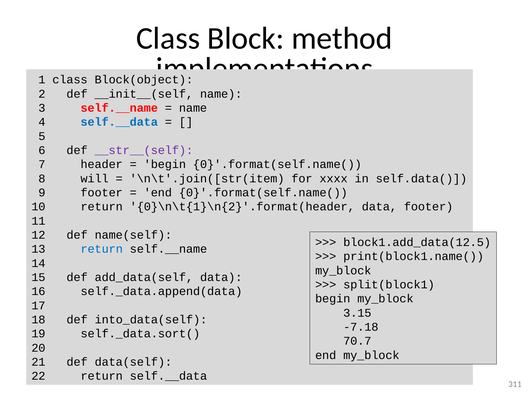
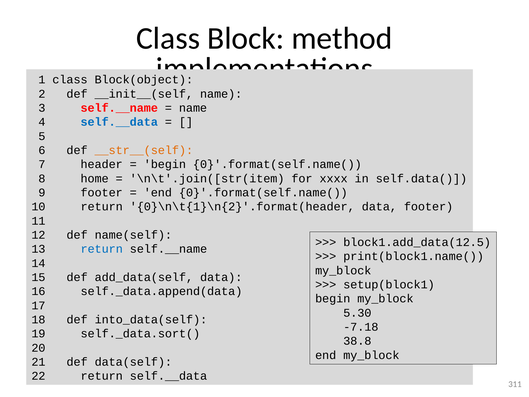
__str__(self colour: purple -> orange (144, 150)
will: will -> home (95, 178)
split(block1: split(block1 -> setup(block1 (389, 284)
3.15: 3.15 -> 5.30 (357, 313)
70.7: 70.7 -> 38.8 (357, 341)
